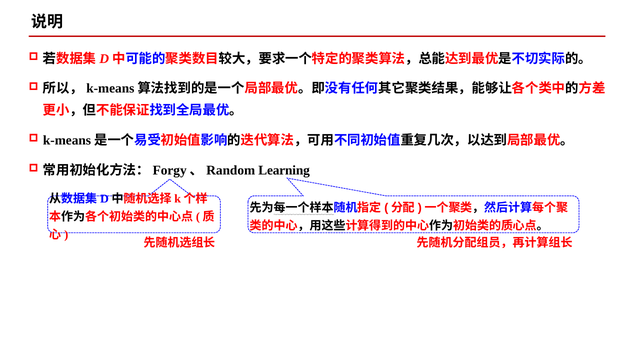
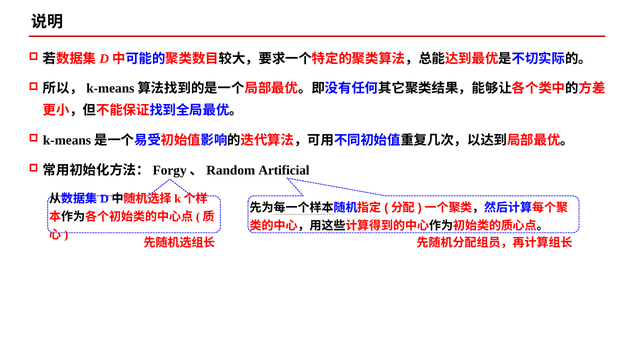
Learning: Learning -> Artificial (284, 170)
